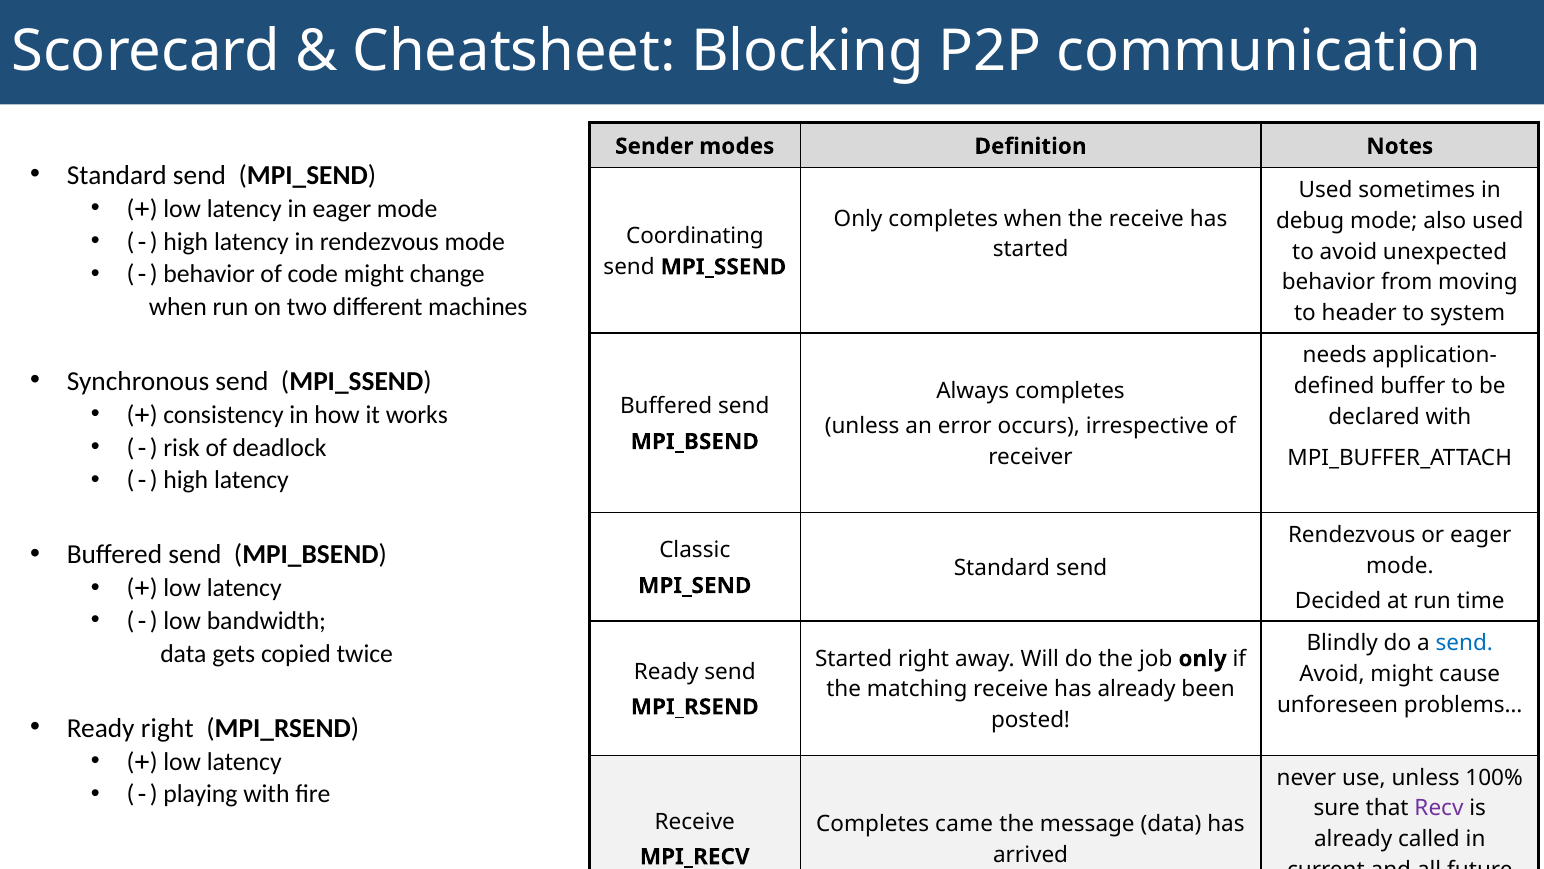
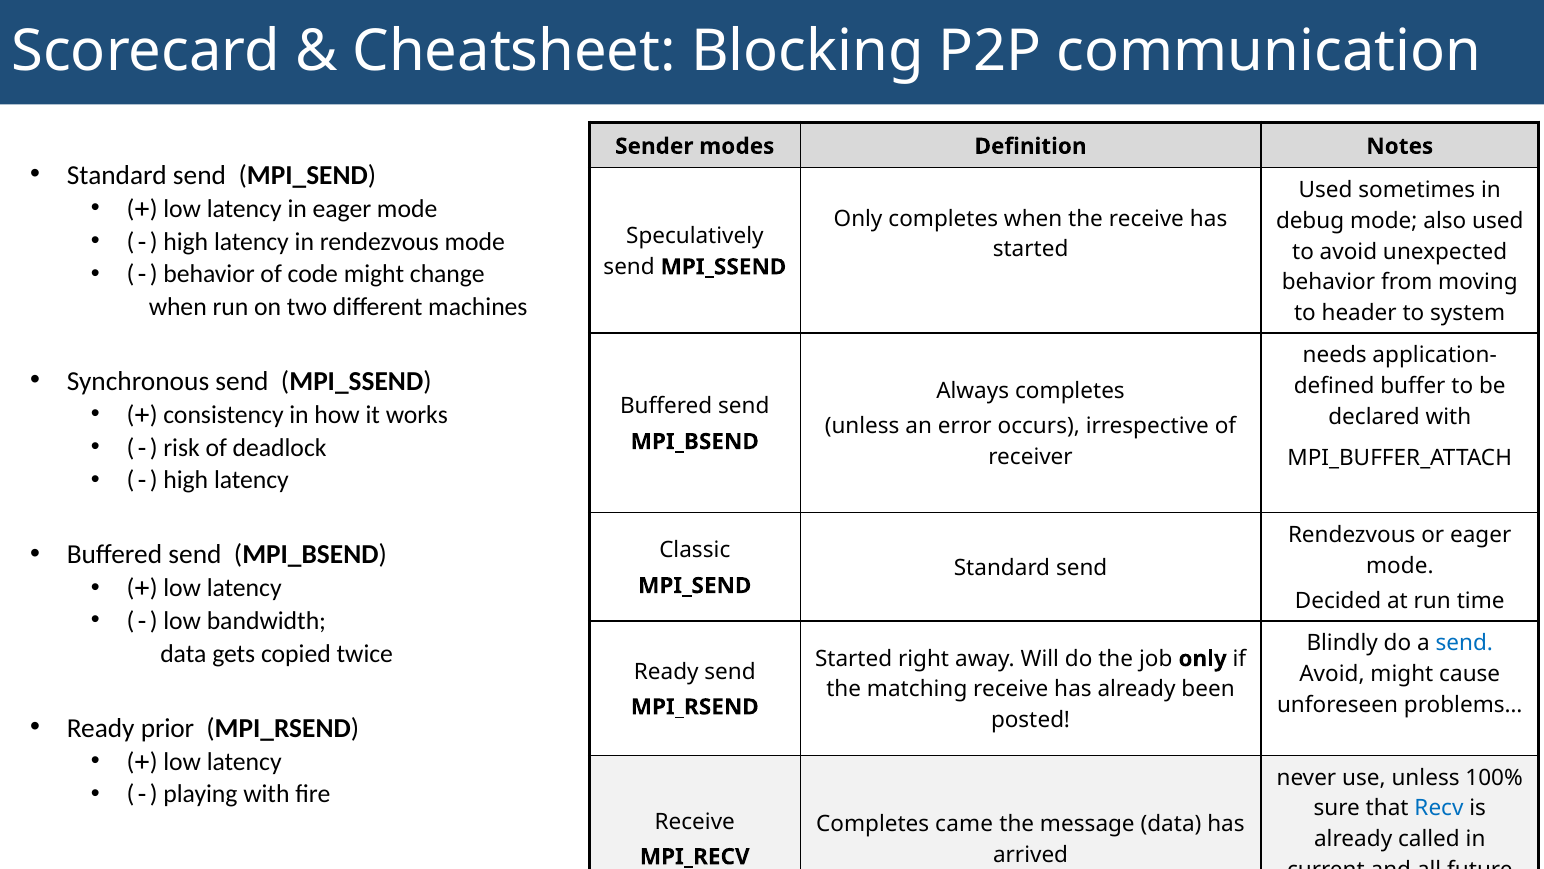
Coordinating: Coordinating -> Speculatively (695, 236)
Ready right: right -> prior (168, 728)
Recv colour: purple -> blue (1439, 808)
